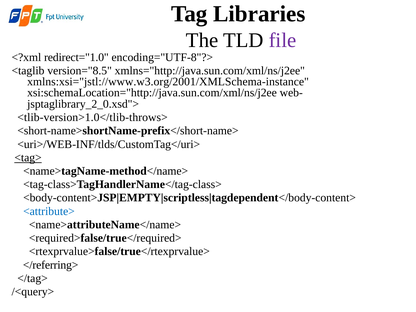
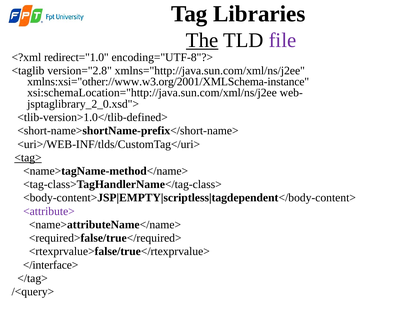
The underline: none -> present (202, 40)
version="8.5: version="8.5 -> version="2.8 (80, 71)
xmlns:xsi="jstl://www.w3.org/2001/XMLSchema-instance: xmlns:xsi="jstl://www.w3.org/2001/XMLSchema-instance -> xmlns:xsi="other://www.w3.org/2001/XMLSchema-instance (168, 82)
<tlib-version>1.0</tlib-throws>: <tlib-version>1.0</tlib-throws> -> <tlib-version>1.0</tlib-defined> (93, 117)
<attribute> colour: blue -> purple (49, 211)
</referring>: </referring> -> </interface> (51, 265)
